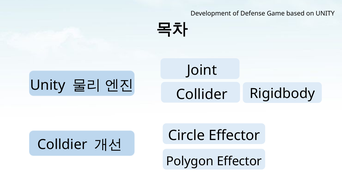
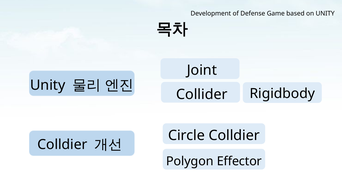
Circle Effector: Effector -> Colldier (234, 136)
